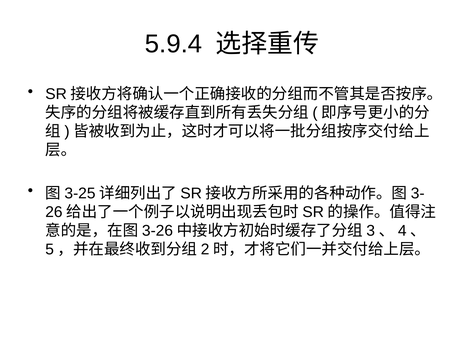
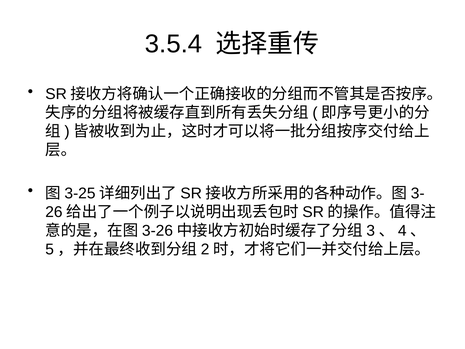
5.9.4: 5.9.4 -> 3.5.4 (174, 44)
